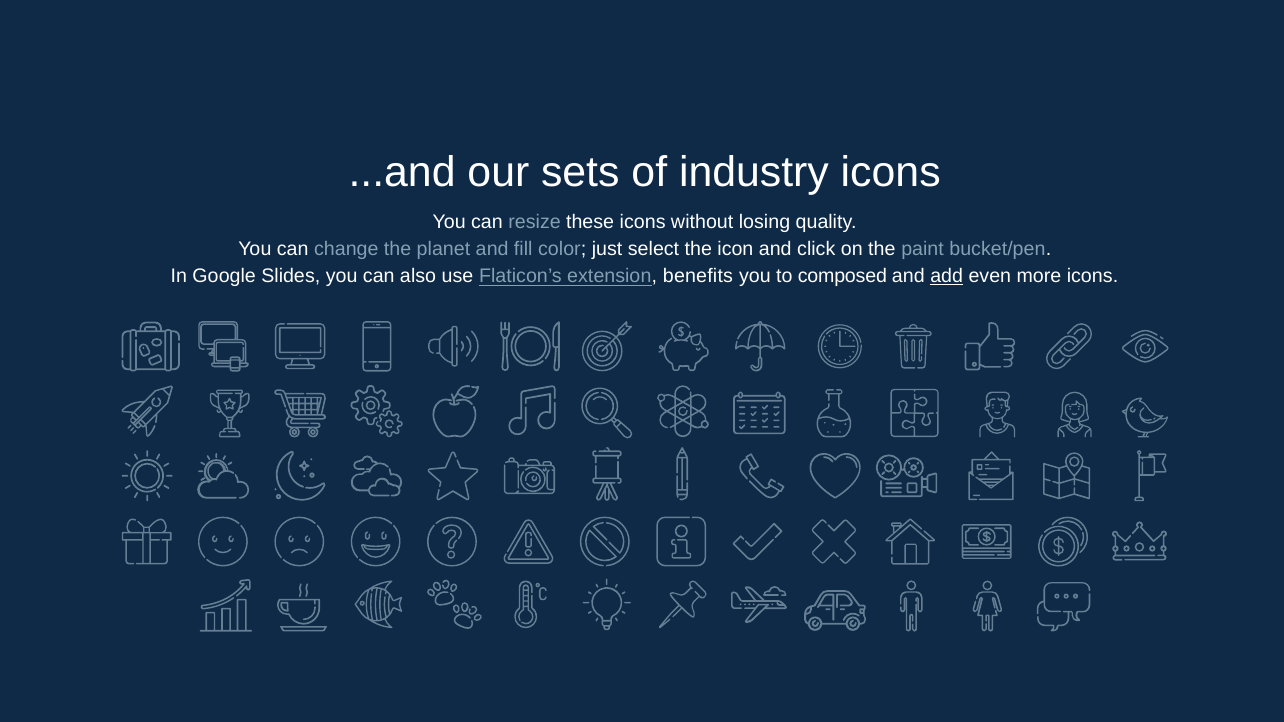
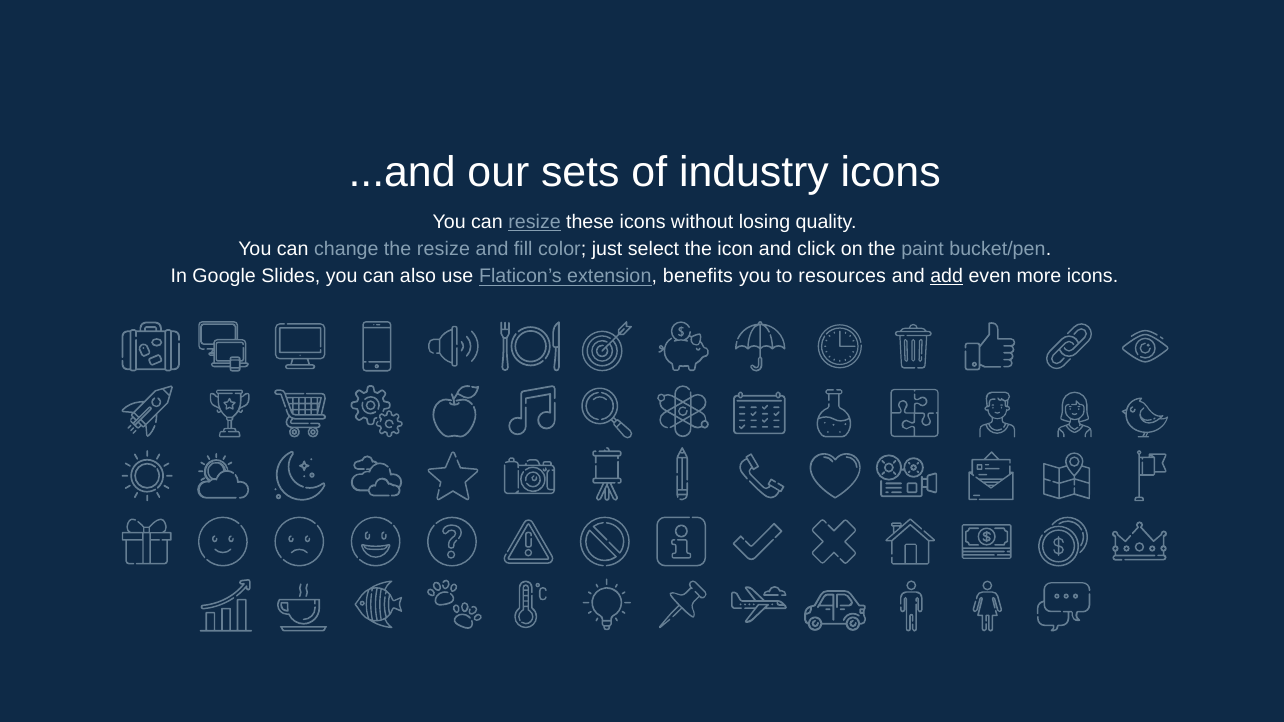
resize underline: none -> present (535, 222)
the planet: planet -> resize (443, 250)
composed: composed -> resources (842, 277)
